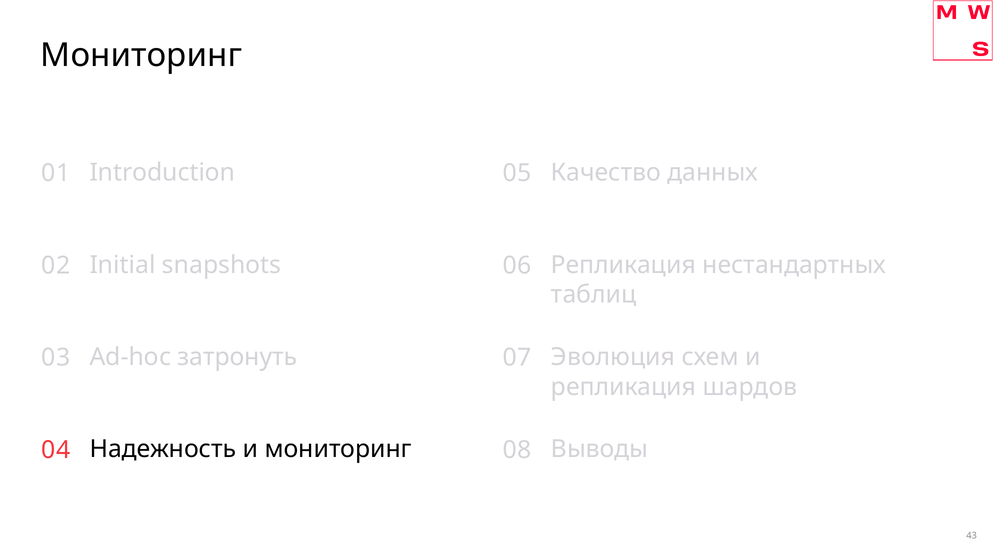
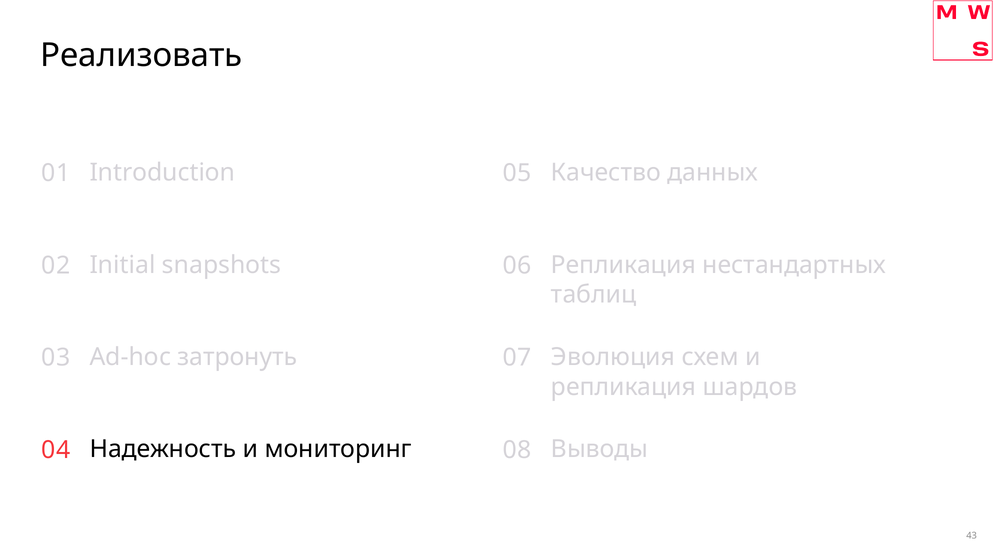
Мониторинг: Мониторинг -> Реализовать (141, 55)
